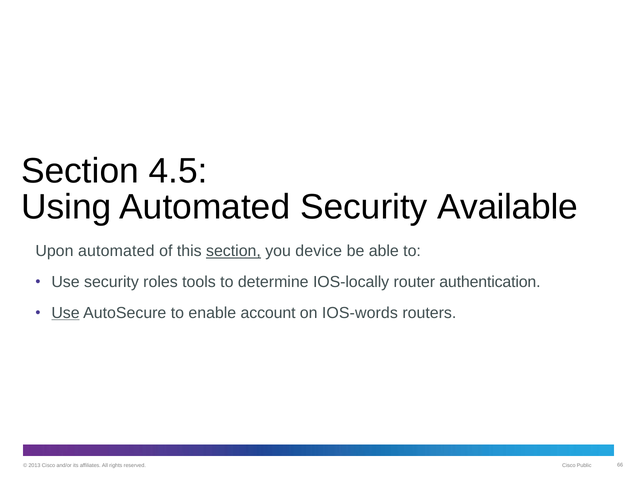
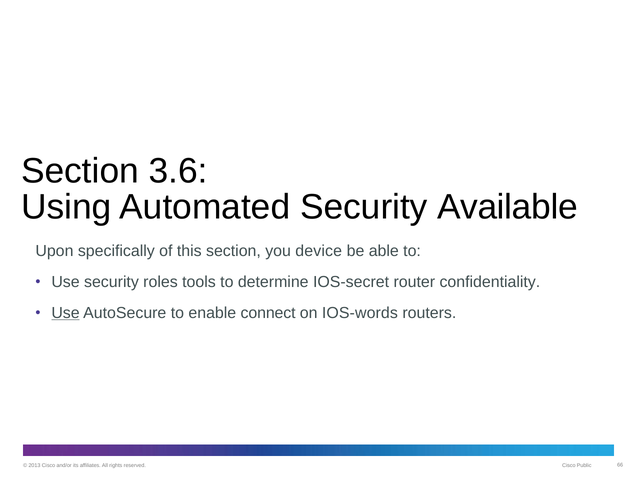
4.5: 4.5 -> 3.6 (178, 171)
Upon automated: automated -> specifically (116, 251)
section underline: present -> none (233, 251)
IOS-locally: IOS-locally -> IOS-secret (351, 282)
authentication: authentication -> confidentiality (490, 282)
account: account -> connect (268, 313)
